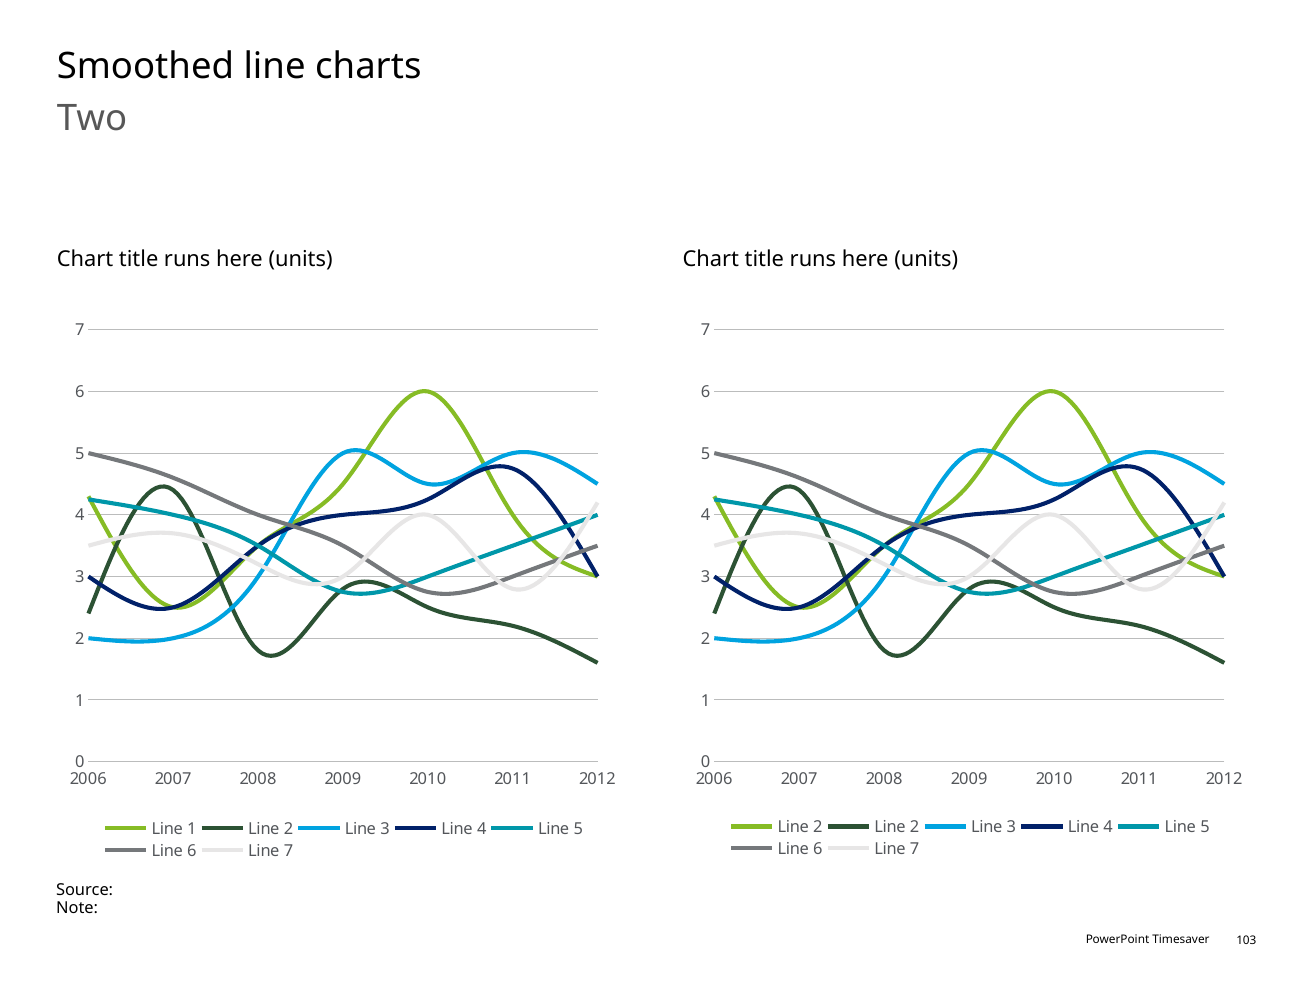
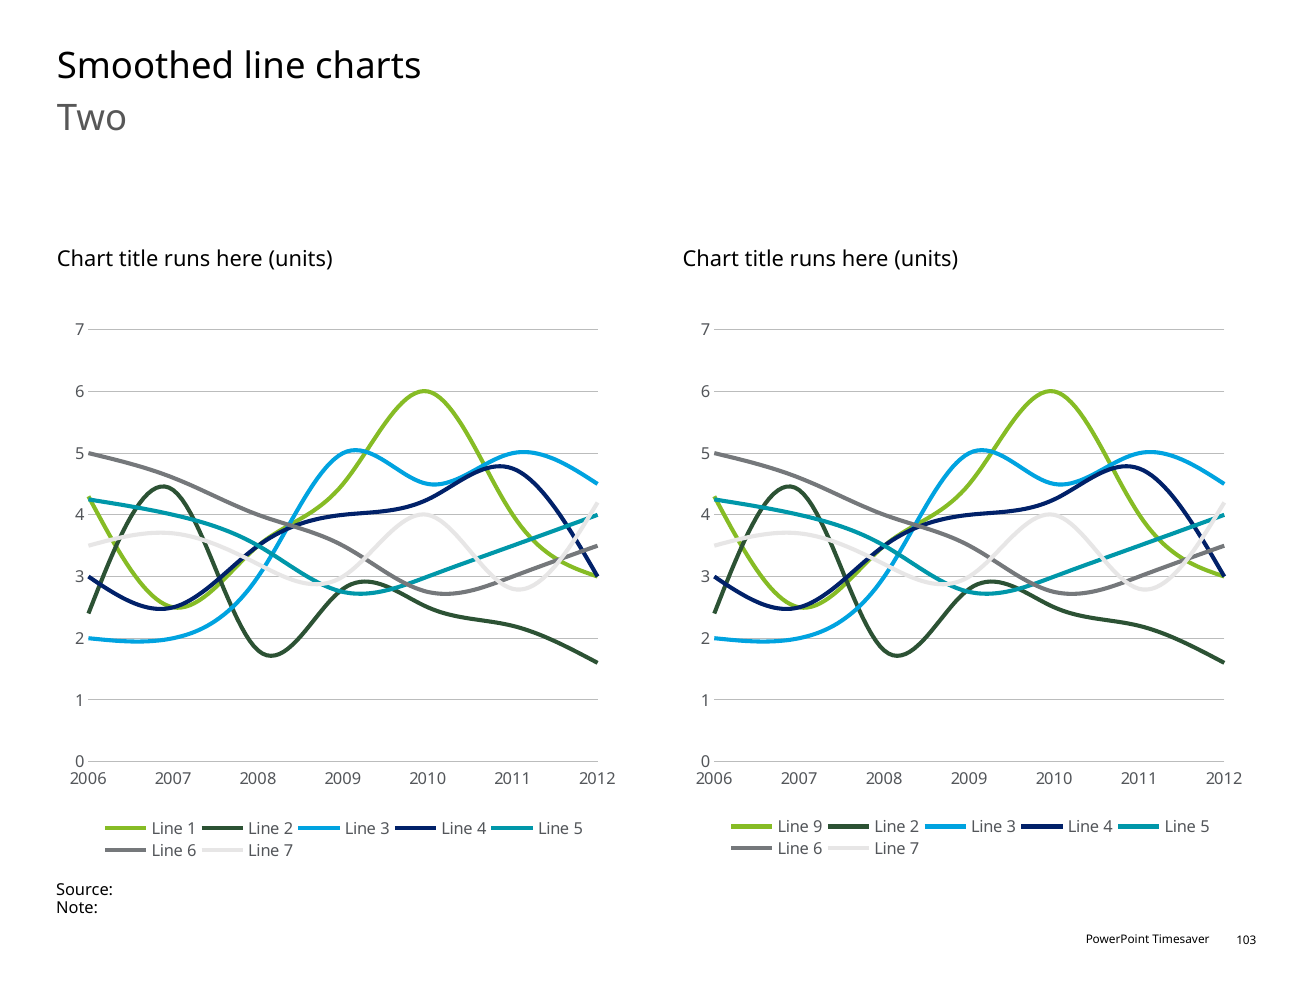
2: 2 -> 9 (818, 827)
